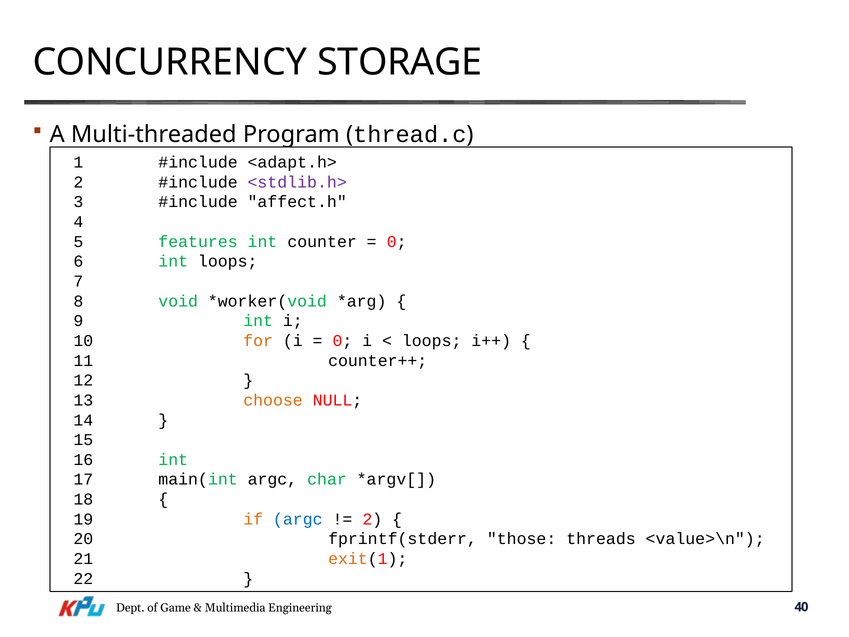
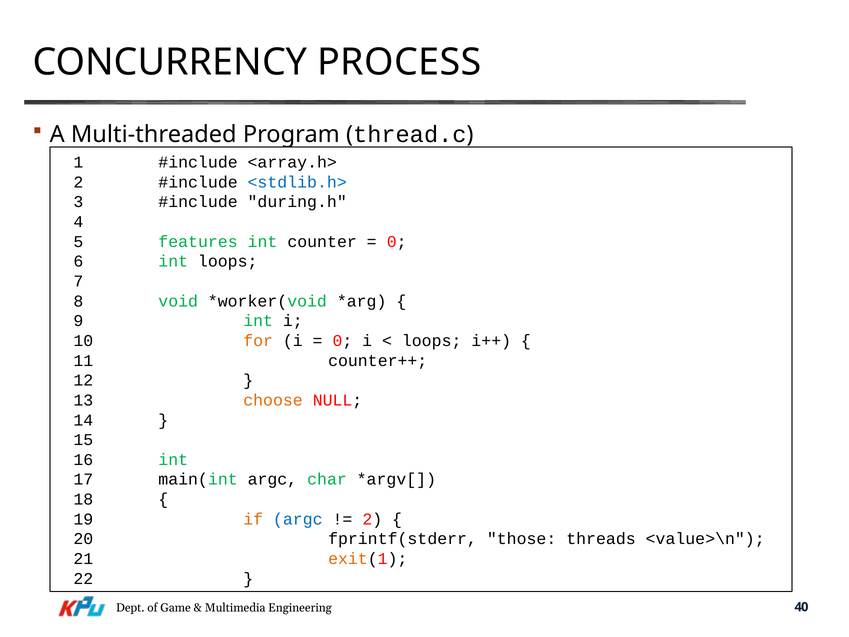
STORAGE: STORAGE -> PROCESS (399, 62)
<adapt.h>: <adapt.h> -> <array.h> (292, 162)
<stdlib.h> colour: purple -> blue (297, 182)
affect.h: affect.h -> during.h (297, 202)
